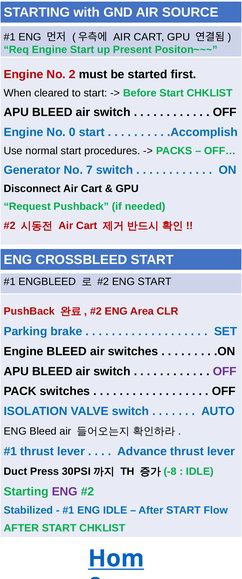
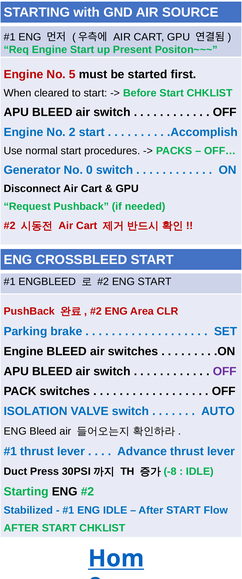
2: 2 -> 5 (72, 74)
0: 0 -> 2 (72, 132)
7: 7 -> 0 (89, 170)
ENG colour: purple -> black (65, 492)
